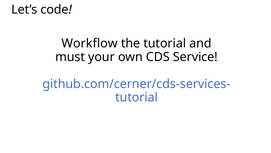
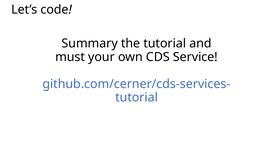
Workflow: Workflow -> Summary (90, 43)
